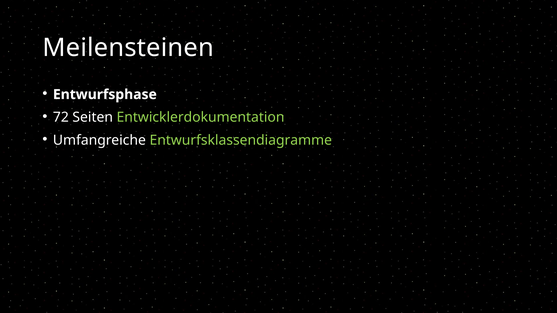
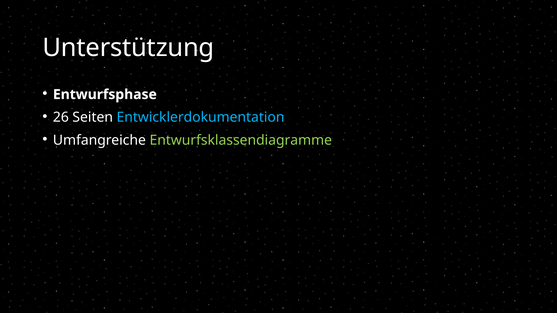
Meilensteinen: Meilensteinen -> Unterstützung (128, 48)
72: 72 -> 26 (61, 117)
Entwicklerdokumentation colour: light green -> light blue (201, 117)
